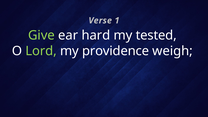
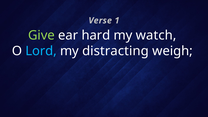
tested: tested -> watch (156, 35)
Lord colour: light green -> light blue (41, 51)
providence: providence -> distracting (115, 51)
